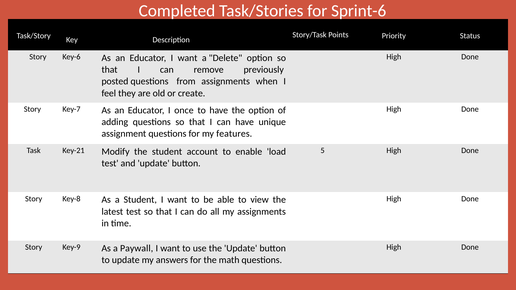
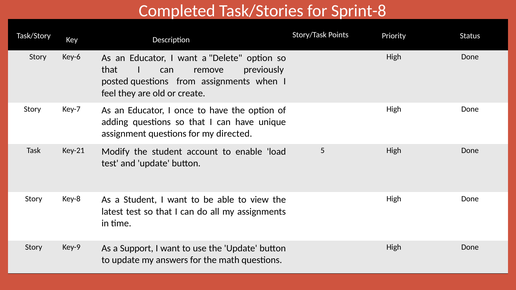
Sprint-6: Sprint-6 -> Sprint-8 (359, 11)
features: features -> directed (234, 134)
Paywall: Paywall -> Support (137, 248)
